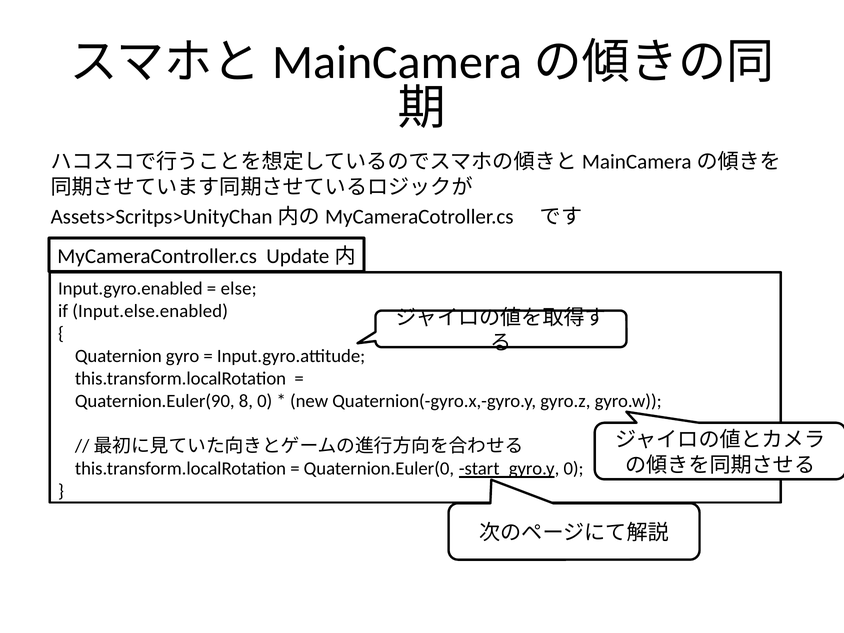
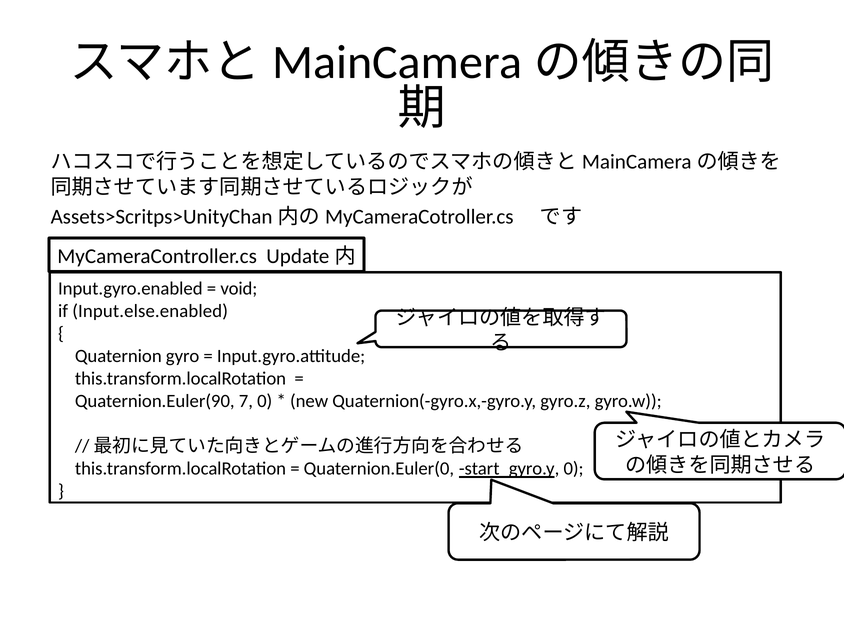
else: else -> void (239, 289)
8: 8 -> 7 (246, 401)
